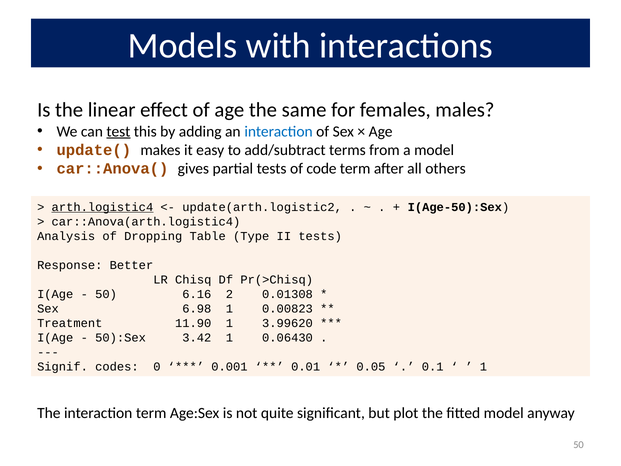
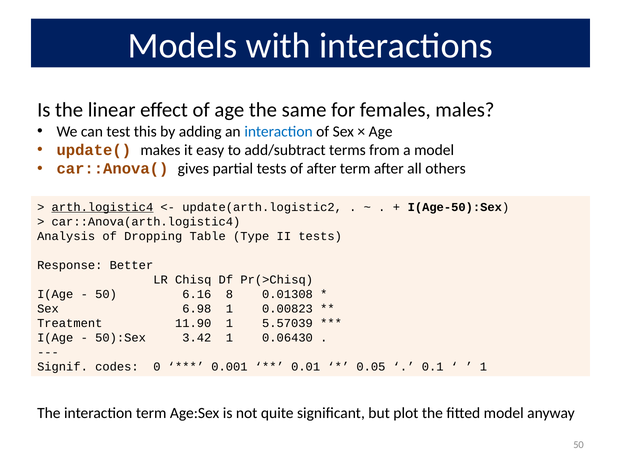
test underline: present -> none (118, 131)
of code: code -> after (322, 169)
2: 2 -> 8 (229, 294)
3.99620: 3.99620 -> 5.57039 (287, 323)
